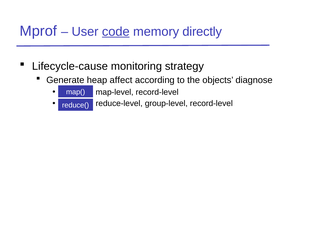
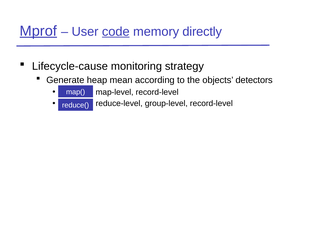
Mprof underline: none -> present (38, 31)
affect: affect -> mean (121, 80)
diagnose: diagnose -> detectors (254, 80)
